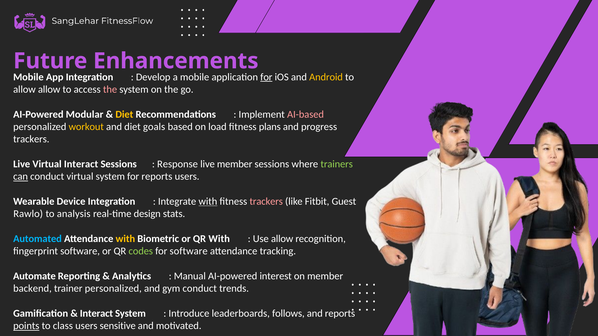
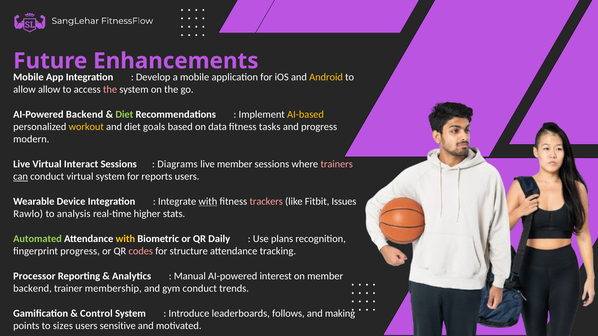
for underline: present -> none (266, 77)
AI-Powered Modular: Modular -> Backend (85, 114)
Diet colour: yellow -> light green (124, 114)
AI-based colour: pink -> yellow (306, 114)
load: load -> data (217, 127)
plans: plans -> tasks (270, 127)
trackers: trackers -> modern (31, 139)
Response: Response -> Diagrams (178, 164)
trainers colour: light green -> pink (337, 164)
Guest: Guest -> Issues (344, 202)
design: design -> higher (147, 214)
Automated colour: light blue -> light green (38, 239)
QR With: With -> Daily (219, 239)
Use allow: allow -> plans (282, 239)
fingerprint software: software -> progress (80, 251)
codes colour: light green -> pink (141, 251)
for software: software -> structure (189, 251)
Automate: Automate -> Processor (34, 276)
trainer personalized: personalized -> membership (113, 289)
Interact: Interact -> Control (96, 314)
and reports: reports -> making (340, 314)
points underline: present -> none (26, 326)
class: class -> sizes (63, 326)
